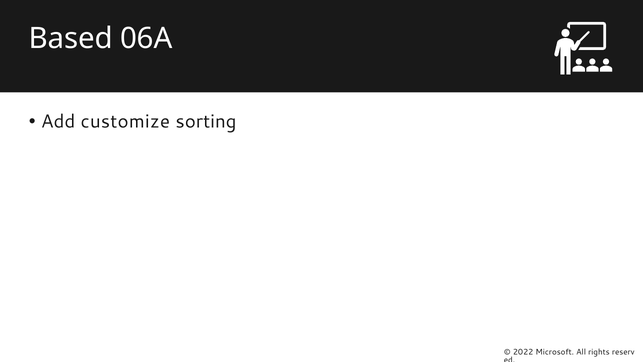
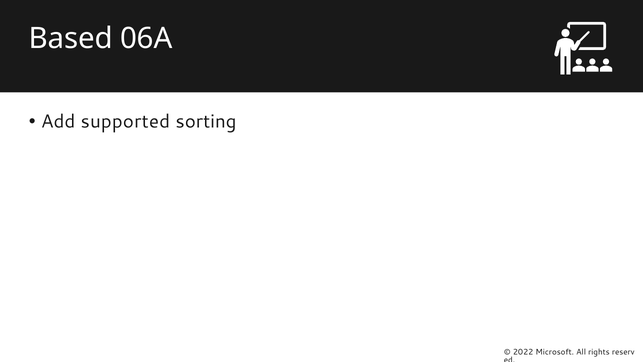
customize: customize -> supported (125, 122)
